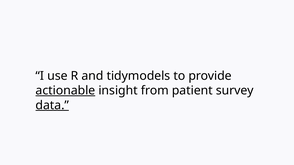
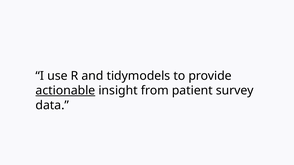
data underline: present -> none (52, 105)
